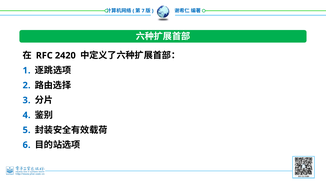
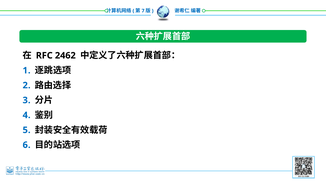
2420: 2420 -> 2462 (65, 56)
